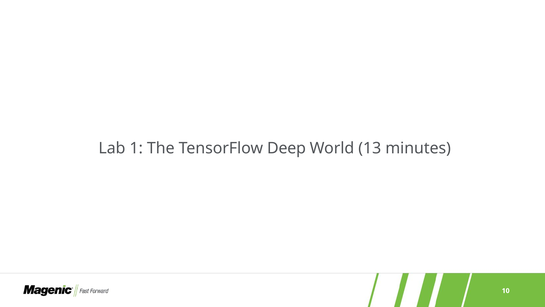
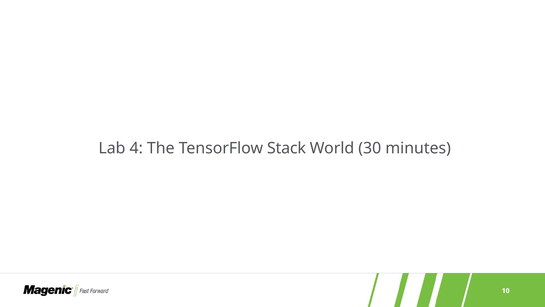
1: 1 -> 4 (136, 148)
Deep: Deep -> Stack (286, 148)
13: 13 -> 30 (370, 148)
